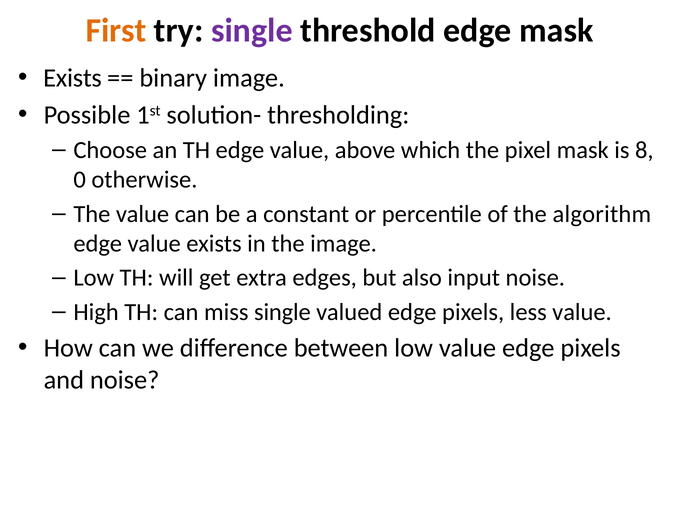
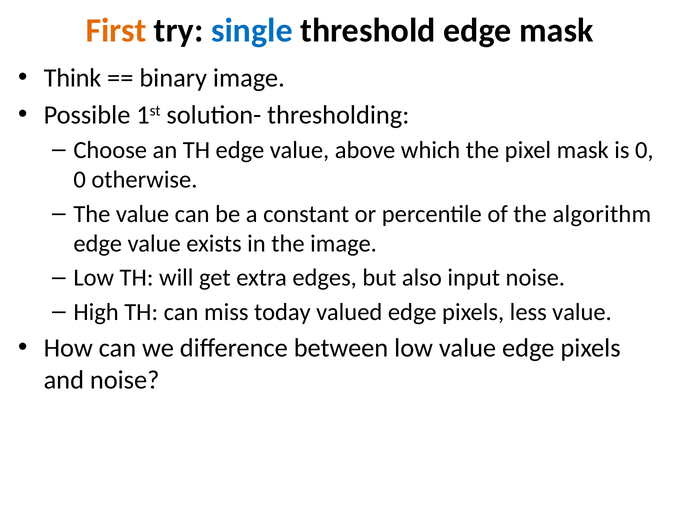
single colour: purple -> blue (252, 31)
Exists: Exists -> Think (73, 78)
is 8: 8 -> 0 (644, 150)
miss single: single -> today (282, 312)
